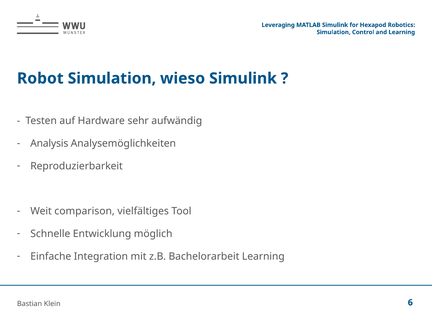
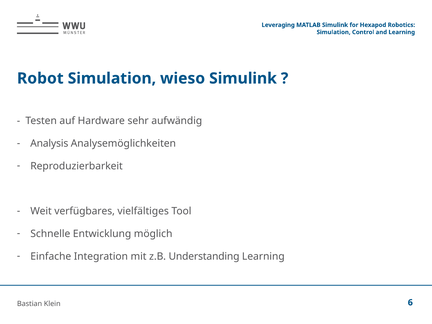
comparison: comparison -> verfügbares (85, 211)
Bachelorarbeit: Bachelorarbeit -> Understanding (204, 256)
